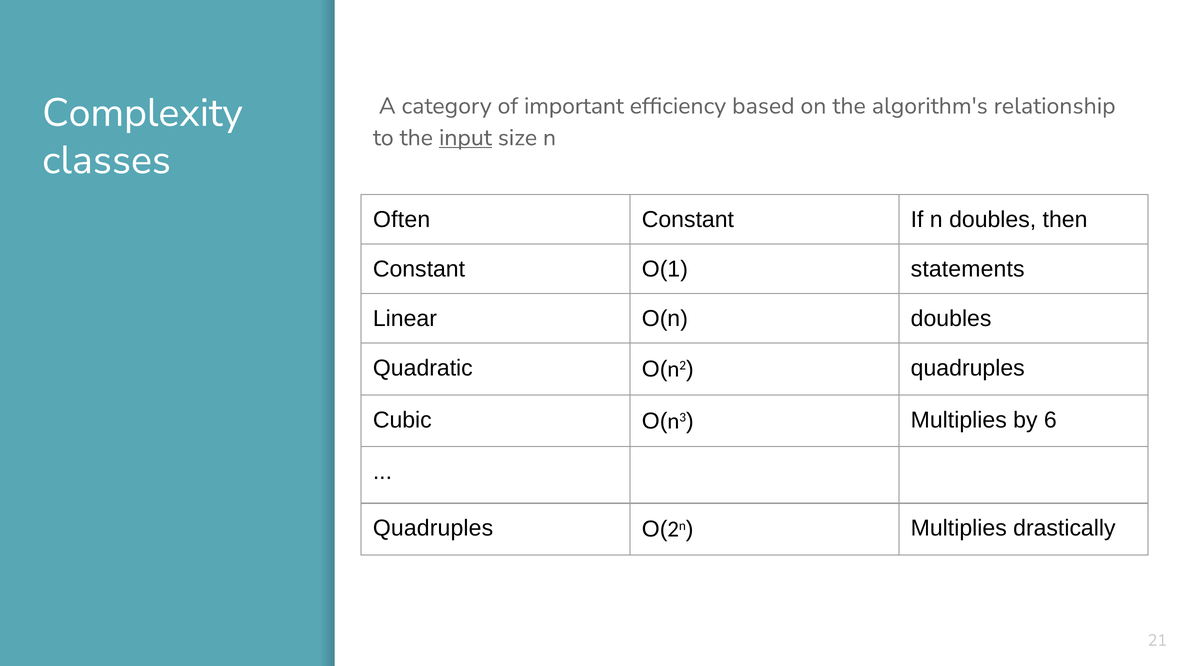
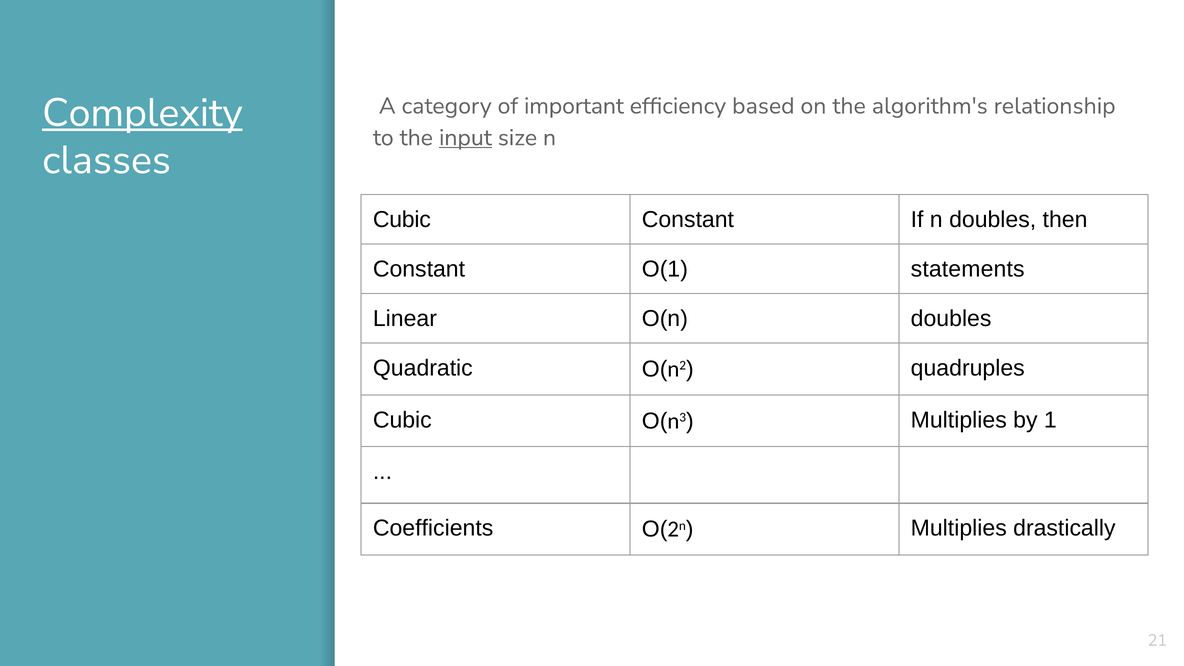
Complexity underline: none -> present (142, 113)
Often: Often -> Cubic (402, 220)
6: 6 -> 1 (1050, 420)
Quadruples: Quadruples -> Coefficients (433, 528)
